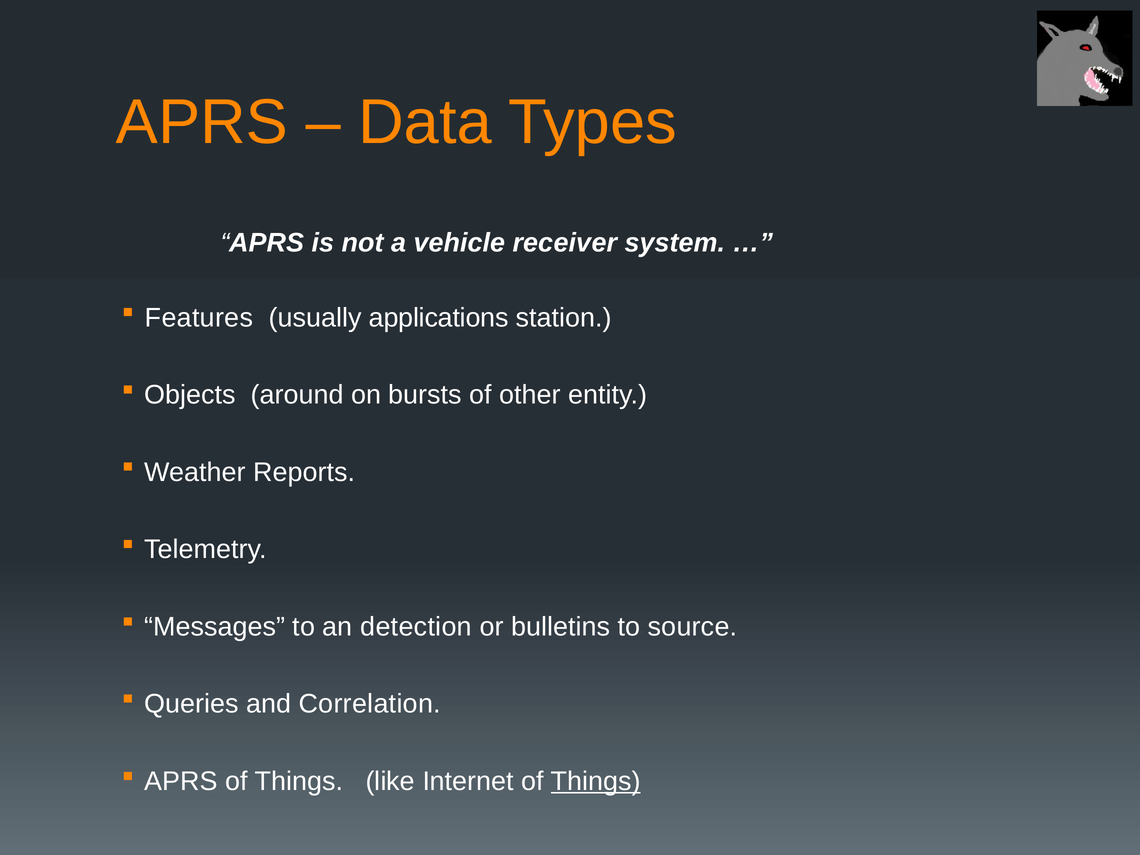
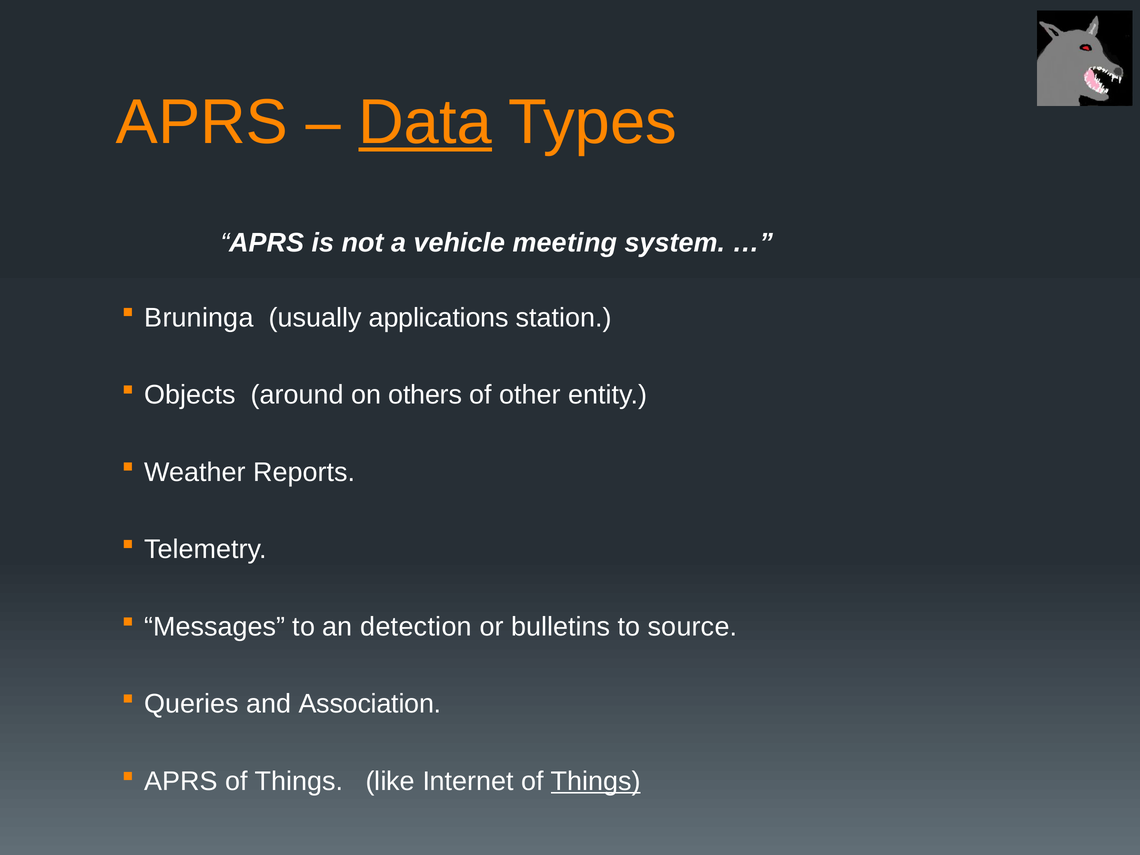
Data underline: none -> present (425, 122)
receiver: receiver -> meeting (565, 243)
Features: Features -> Bruninga (199, 318)
bursts: bursts -> others (425, 395)
Correlation: Correlation -> Association (370, 704)
